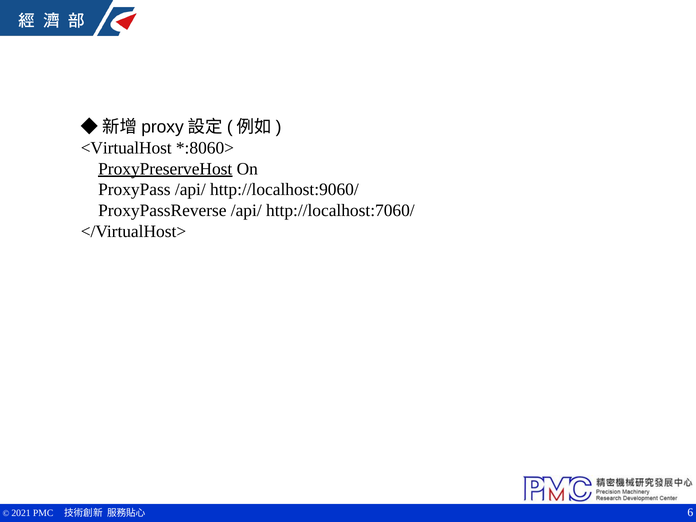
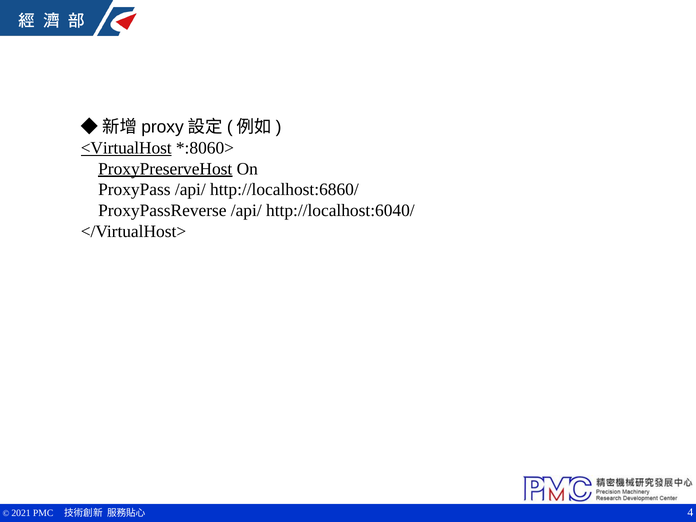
<VirtualHost underline: none -> present (126, 148)
http://localhost:9060/: http://localhost:9060/ -> http://localhost:6860/ (284, 190)
http://localhost:7060/: http://localhost:7060/ -> http://localhost:6040/ (340, 211)
6: 6 -> 4 (690, 512)
